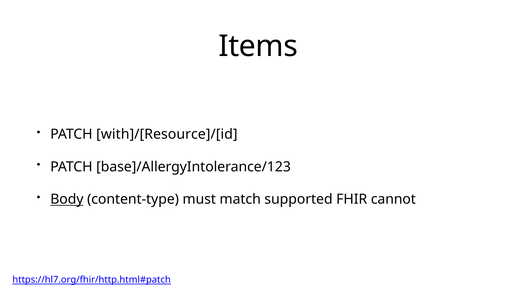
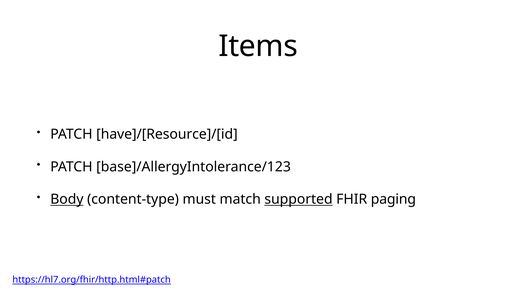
with]/[Resource]/[id: with]/[Resource]/[id -> have]/[Resource]/[id (167, 134)
supported underline: none -> present (299, 200)
cannot: cannot -> paging (393, 200)
